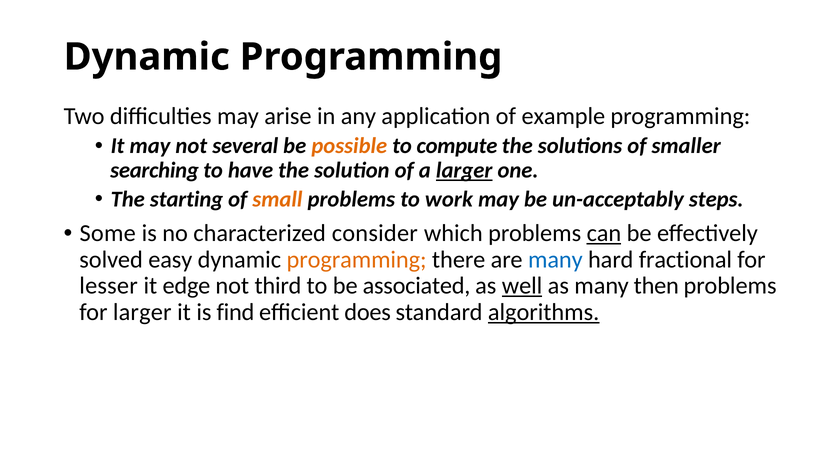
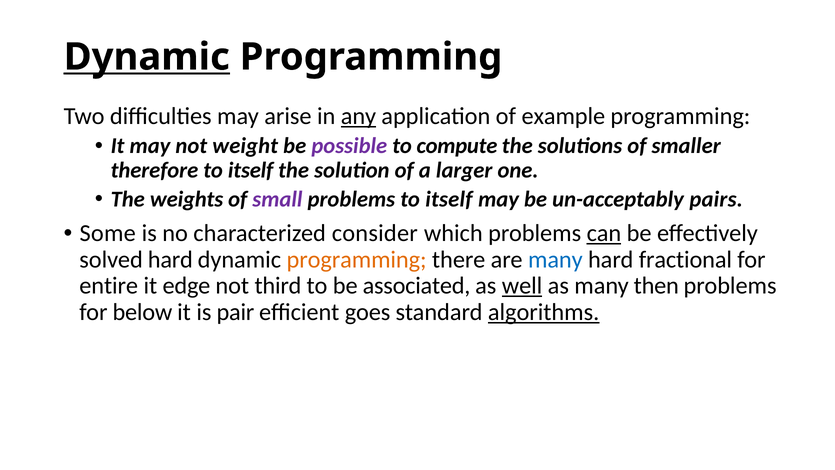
Dynamic underline: none -> present (147, 57)
any underline: none -> present (358, 116)
several: several -> weight (245, 146)
possible colour: orange -> purple (349, 146)
searching: searching -> therefore (154, 170)
have: have -> itself (251, 170)
larger underline: present -> none (464, 170)
starting: starting -> weights (187, 199)
small colour: orange -> purple (277, 199)
problems to work: work -> itself (449, 199)
steps: steps -> pairs (716, 199)
solved easy: easy -> hard (170, 259)
lesser: lesser -> entire (109, 286)
for larger: larger -> below (142, 312)
find: find -> pair (235, 312)
does: does -> goes (368, 312)
